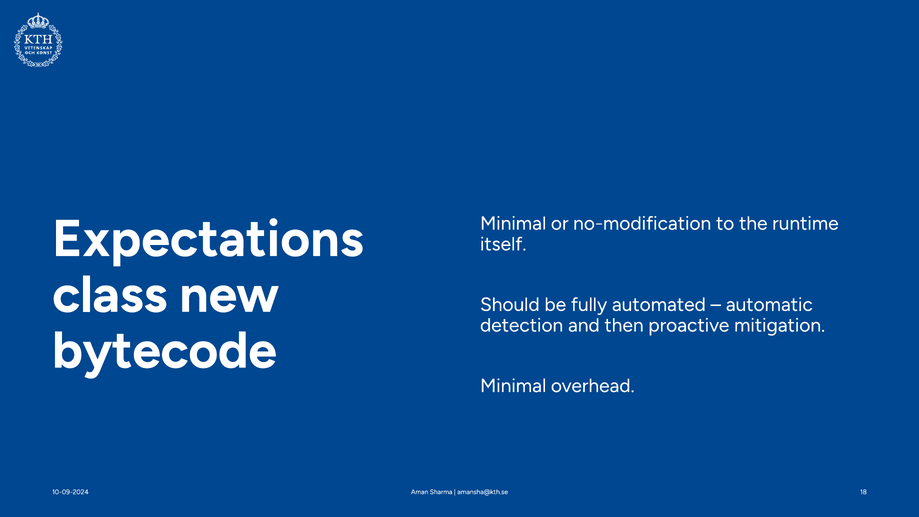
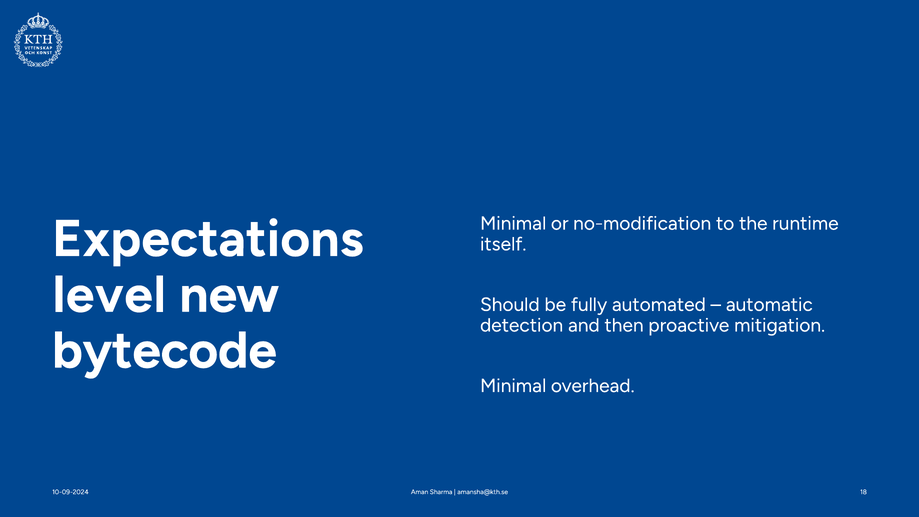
class: class -> level (109, 295)
